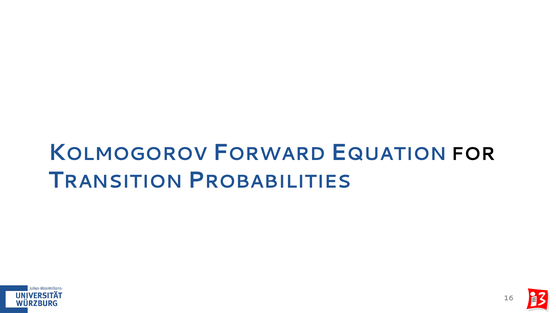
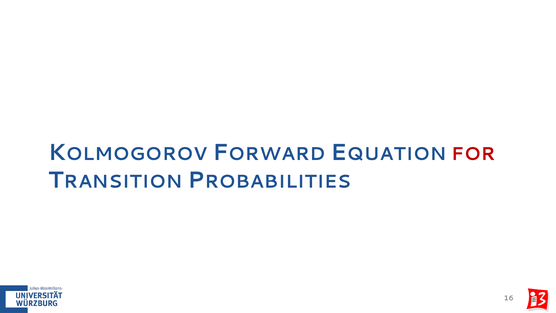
FOR colour: black -> red (473, 154)
